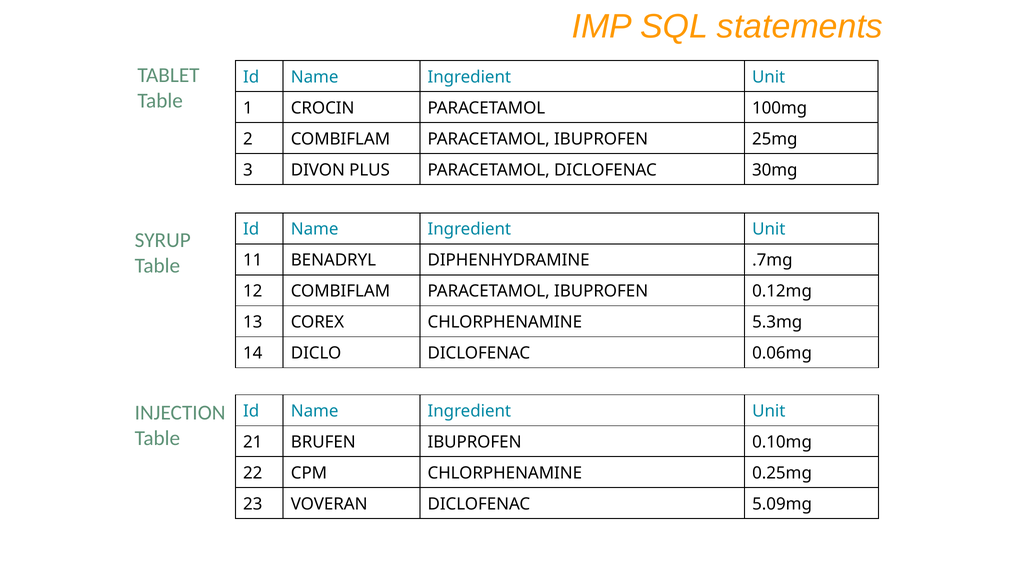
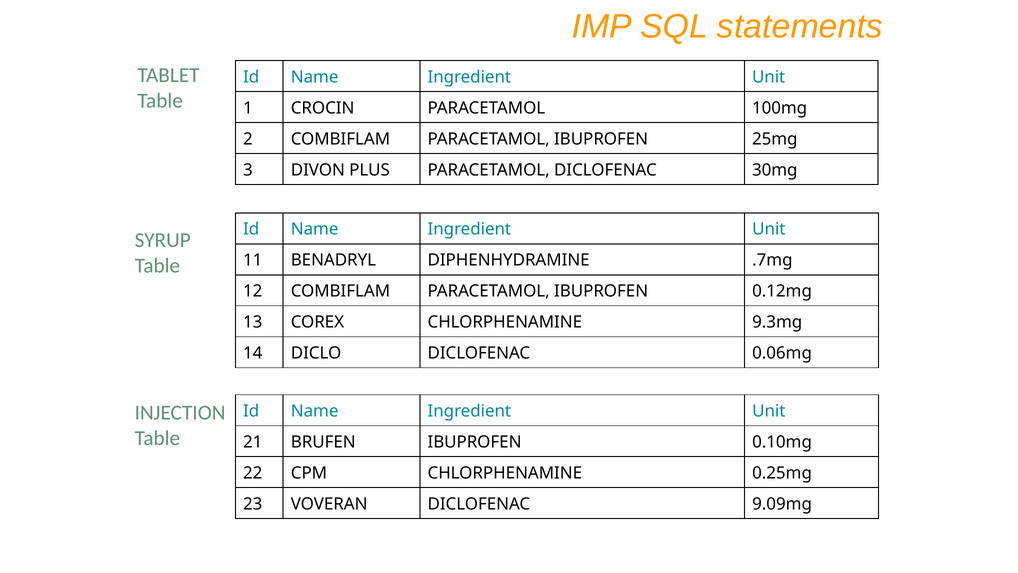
5.3mg: 5.3mg -> 9.3mg (777, 322)
5.09mg: 5.09mg -> 9.09mg (782, 504)
